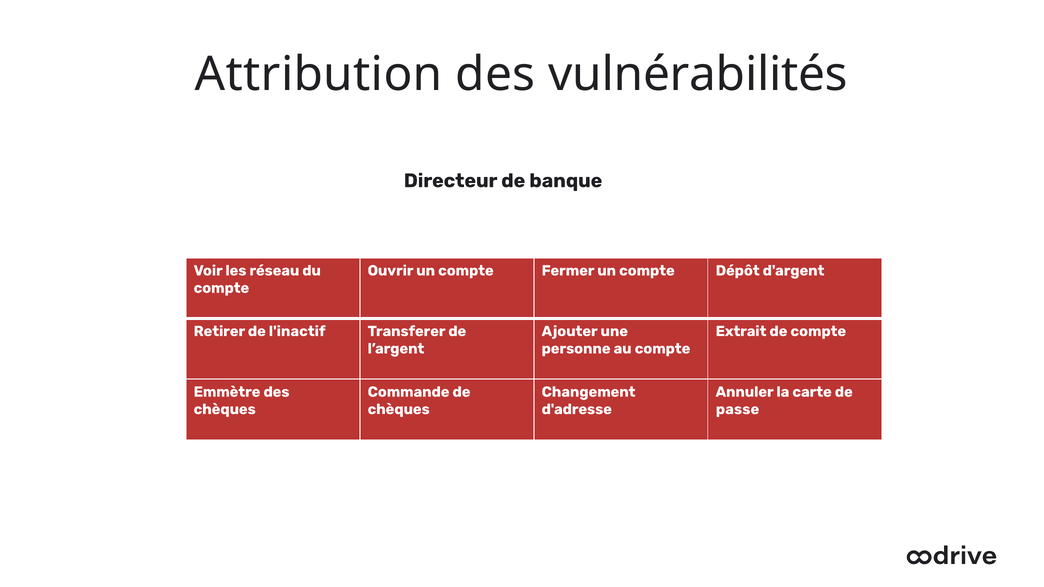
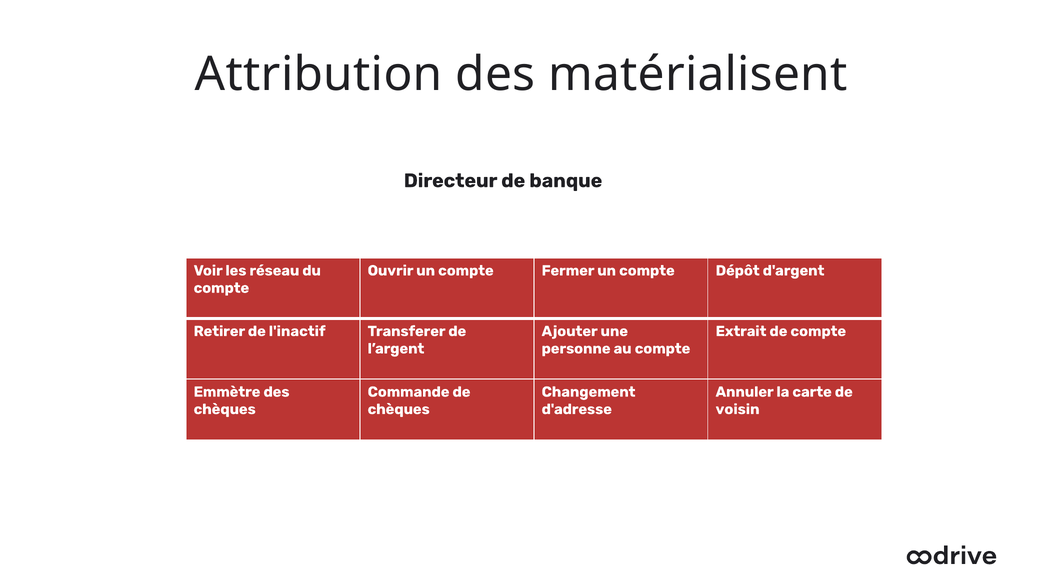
vulnérabilités: vulnérabilités -> matérialisent (698, 75)
passe: passe -> voisin (738, 409)
